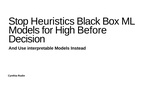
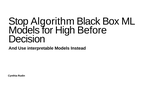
Heuristics: Heuristics -> Algorithm (53, 21)
